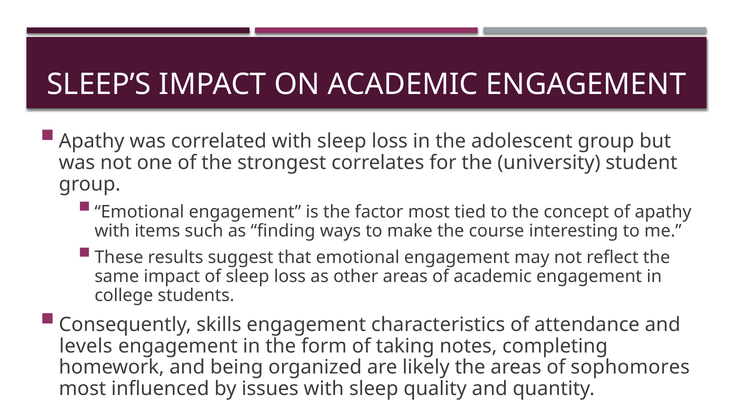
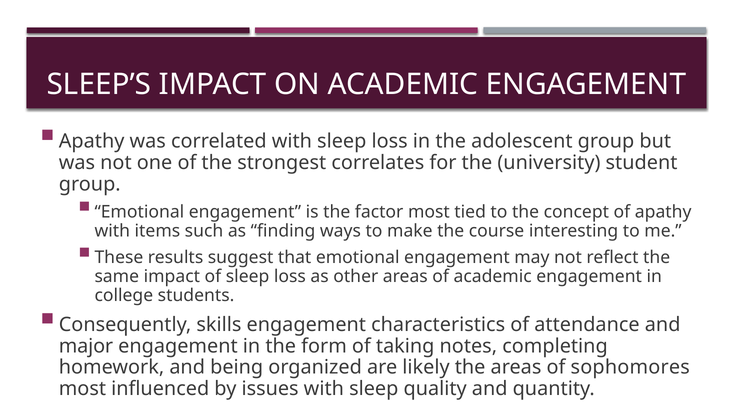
levels: levels -> major (86, 346)
